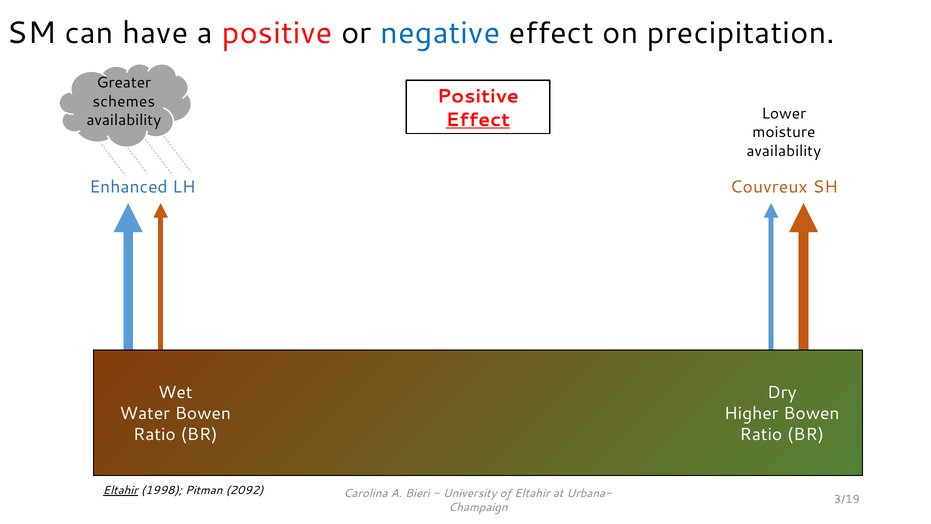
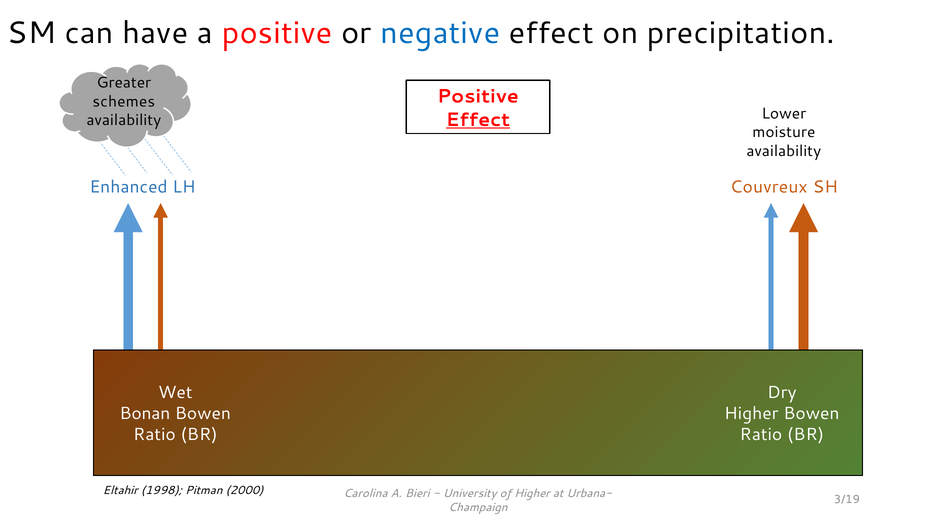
Water: Water -> Bonan (145, 413)
Eltahir underline: present -> none (120, 490)
2092: 2092 -> 2000 (245, 490)
of Eltahir: Eltahir -> Higher (532, 493)
